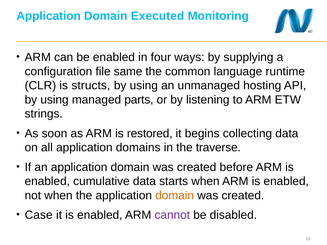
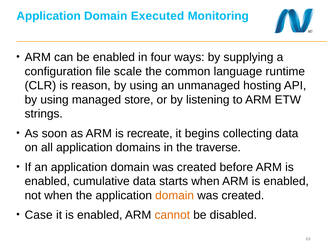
same: same -> scale (128, 71)
structs: structs -> reason (91, 86)
parts: parts -> store (139, 100)
restored: restored -> recreate (150, 134)
cannot colour: purple -> orange (172, 215)
